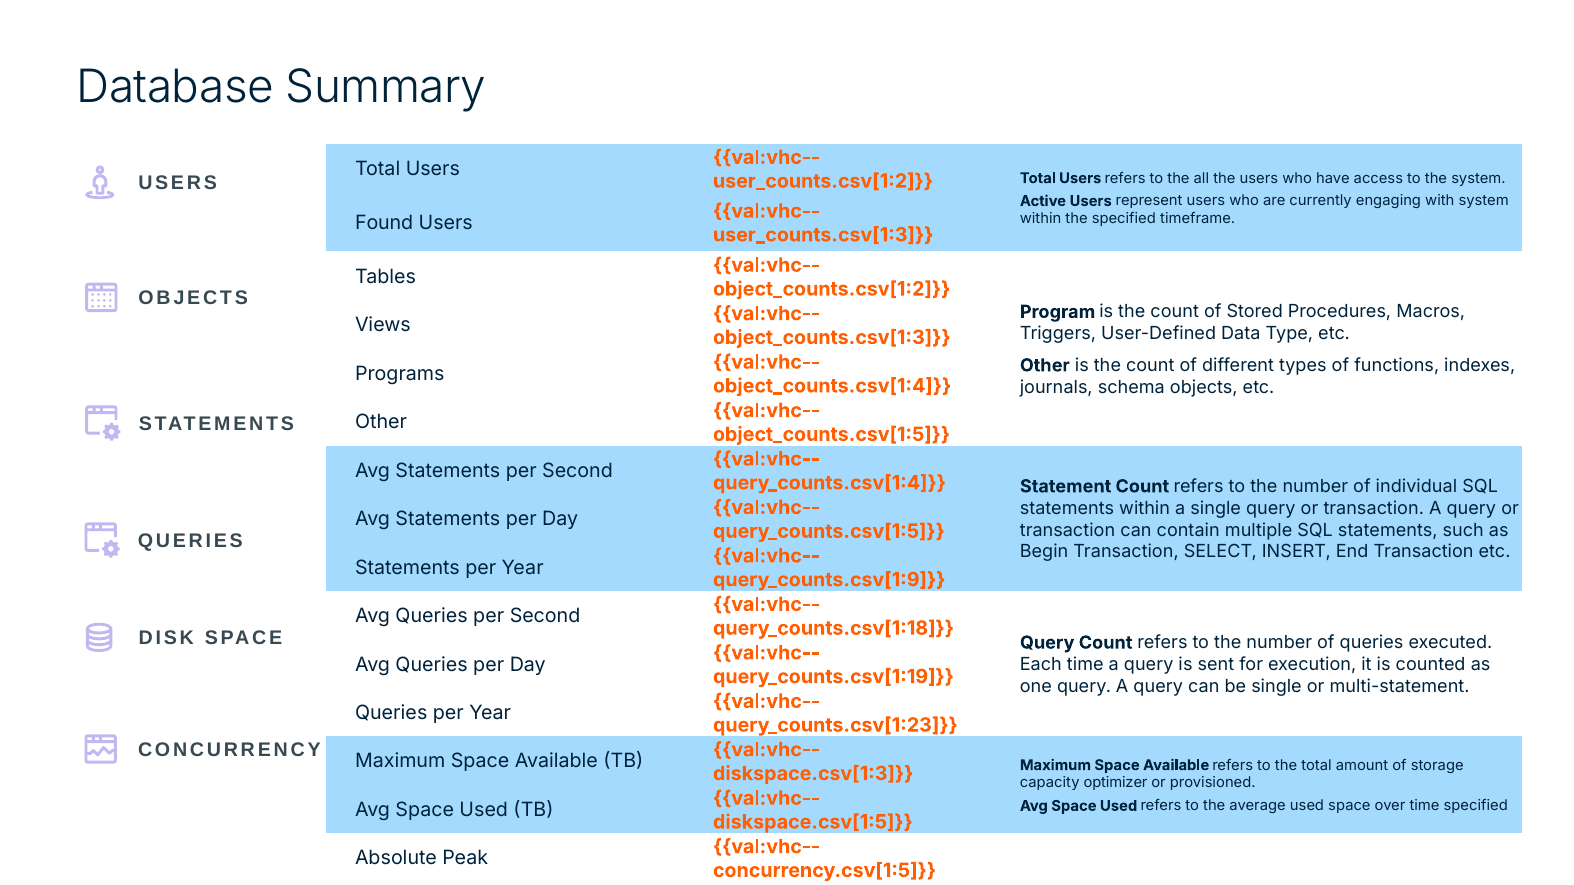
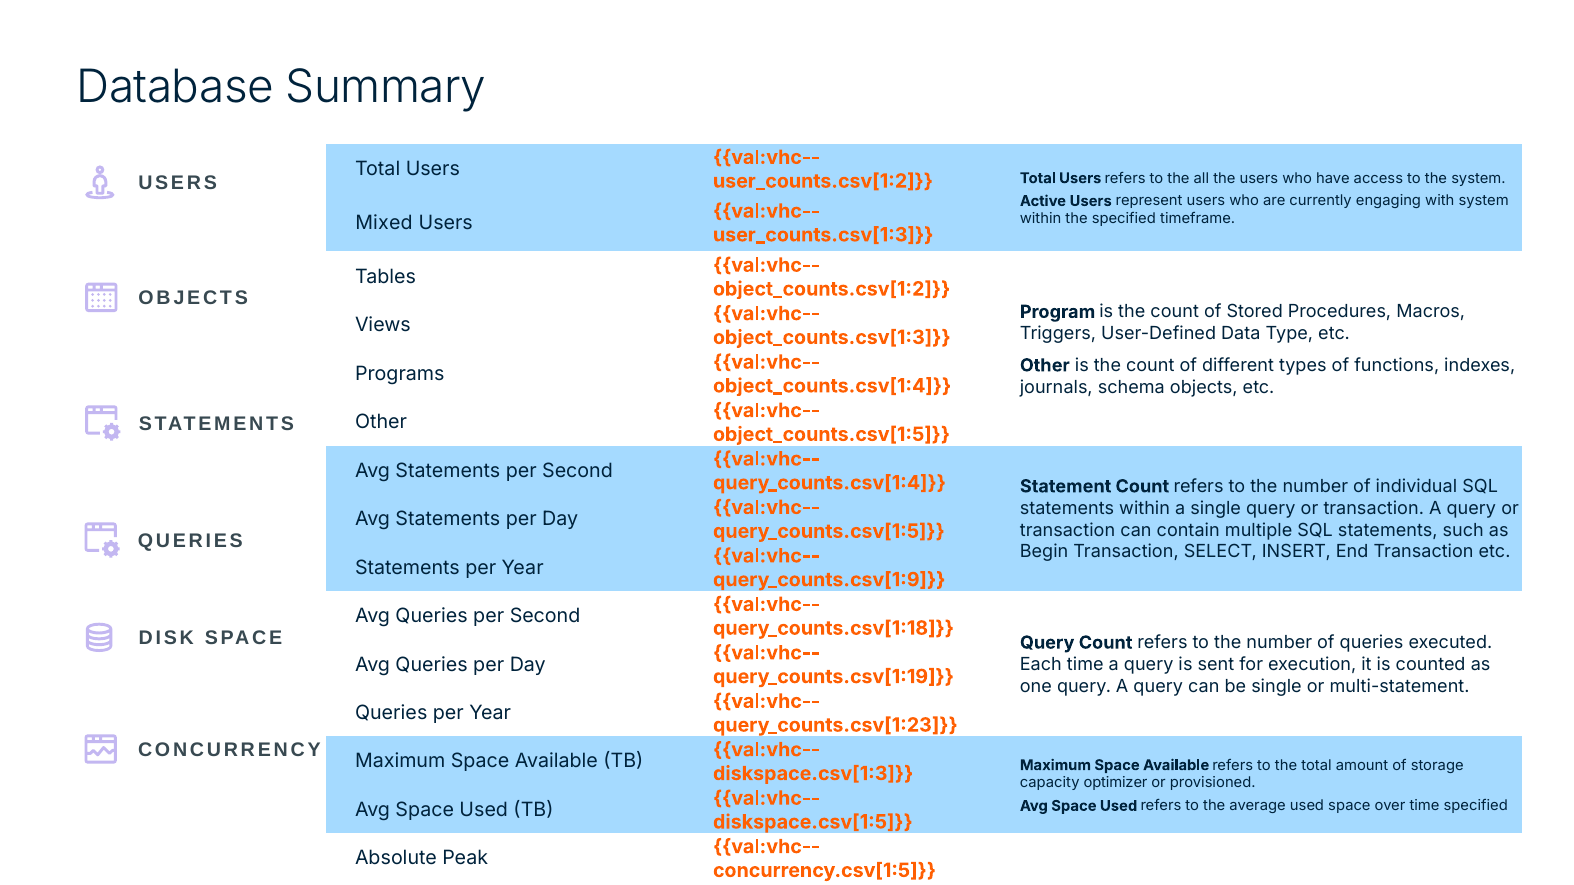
Found: Found -> Mixed (384, 223)
